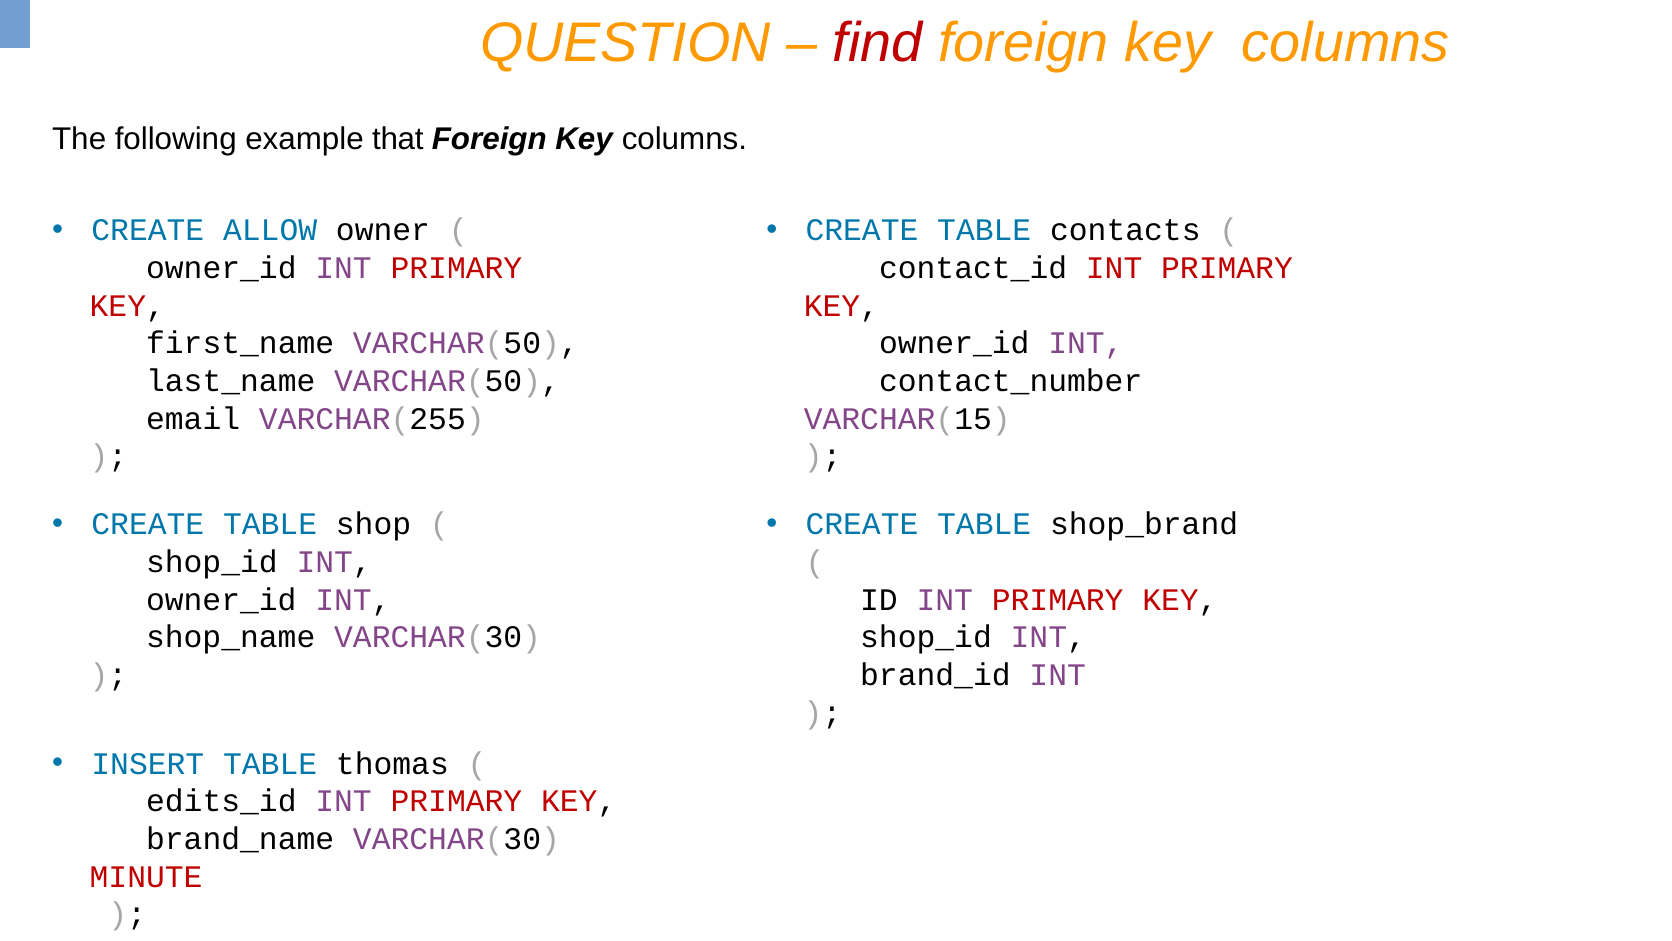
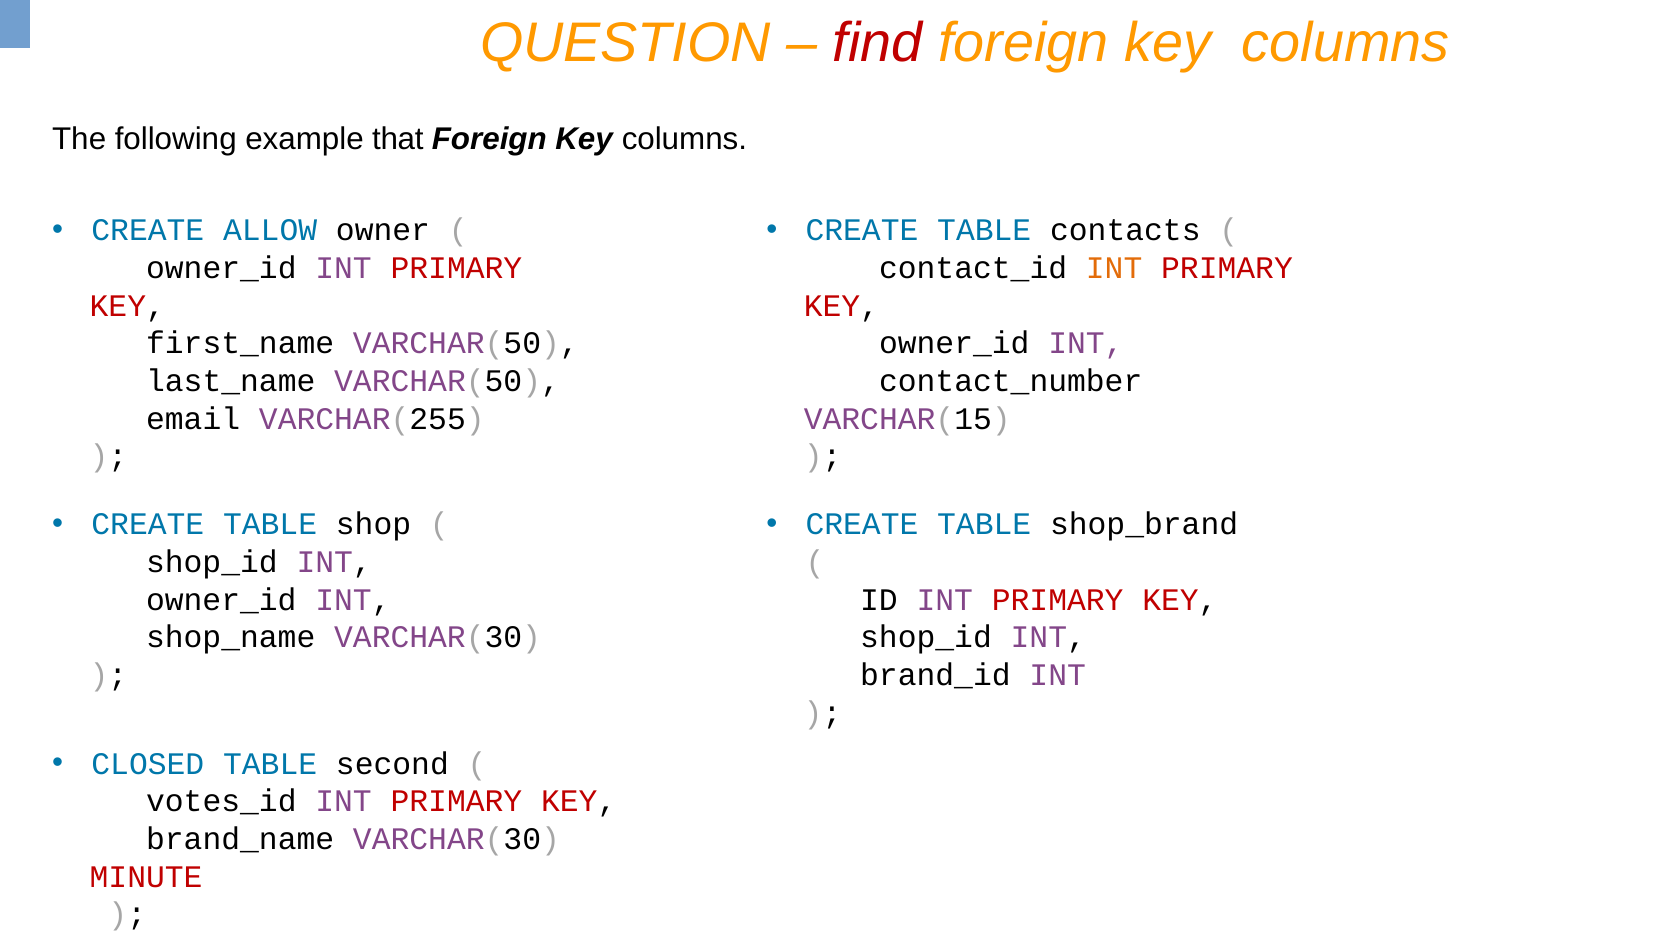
INT colour: red -> orange (1114, 268)
INSERT: INSERT -> CLOSED (148, 764)
thomas: thomas -> second (392, 764)
edits_id: edits_id -> votes_id (221, 801)
